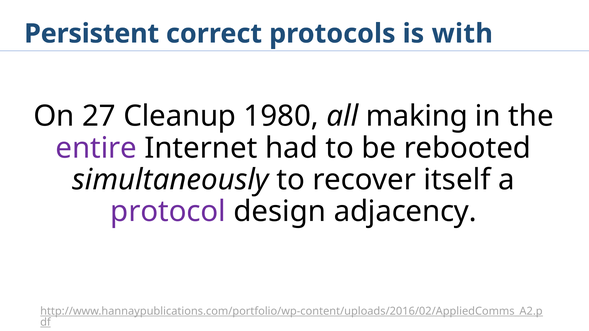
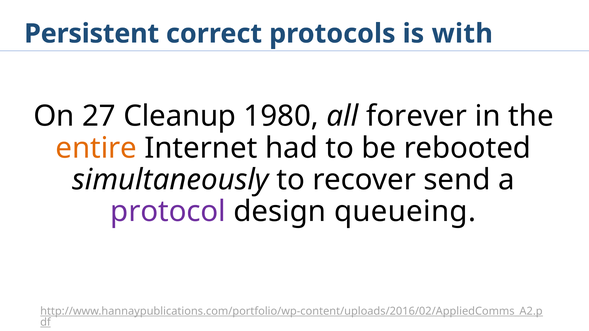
making: making -> forever (417, 116)
entire colour: purple -> orange (96, 148)
itself: itself -> send (457, 180)
adjacency: adjacency -> queueing (405, 212)
